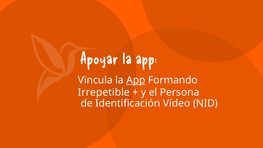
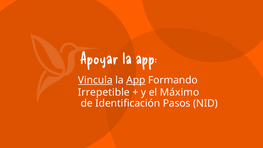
Vincula underline: none -> present (95, 80)
Persona: Persona -> Máximo (180, 92)
Vídeo: Vídeo -> Pasos (177, 103)
